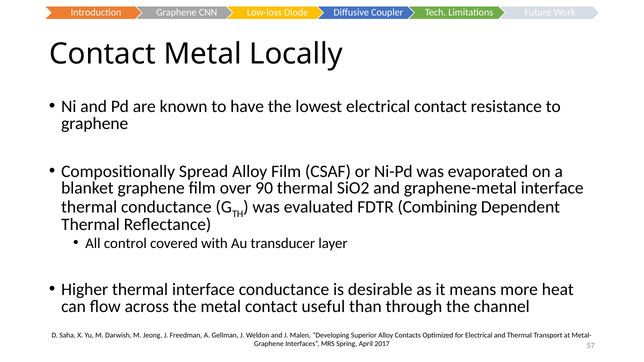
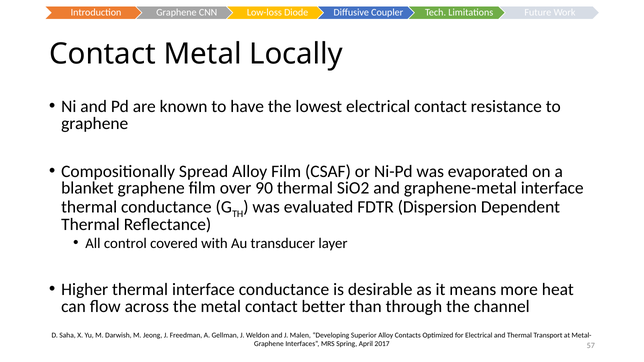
Combining: Combining -> Dispersion (437, 207)
useful: useful -> better (323, 307)
